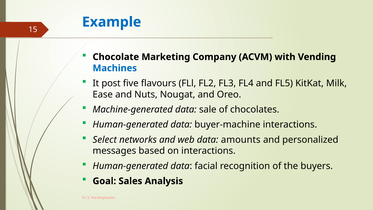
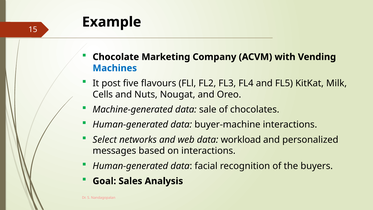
Example colour: blue -> black (112, 22)
Ease: Ease -> Cells (103, 94)
amounts: amounts -> workload (241, 140)
